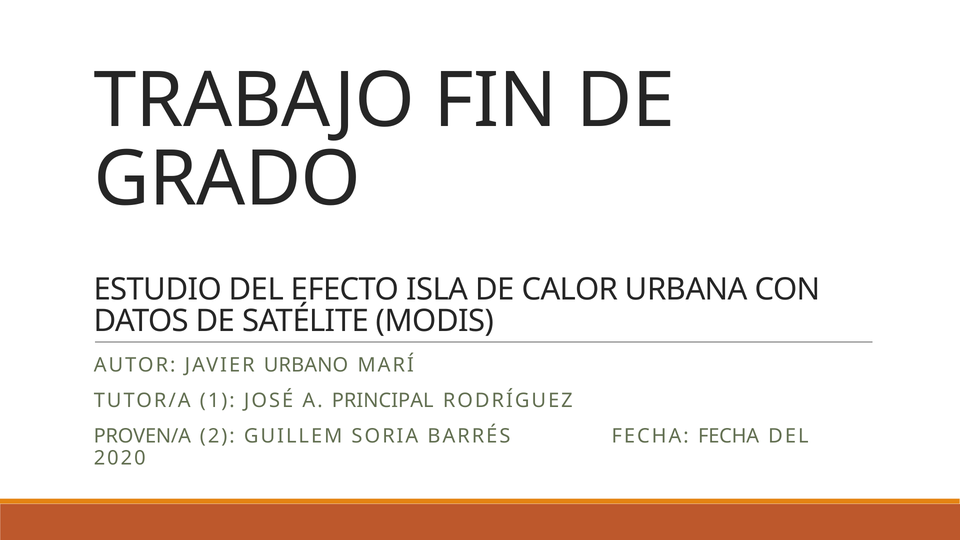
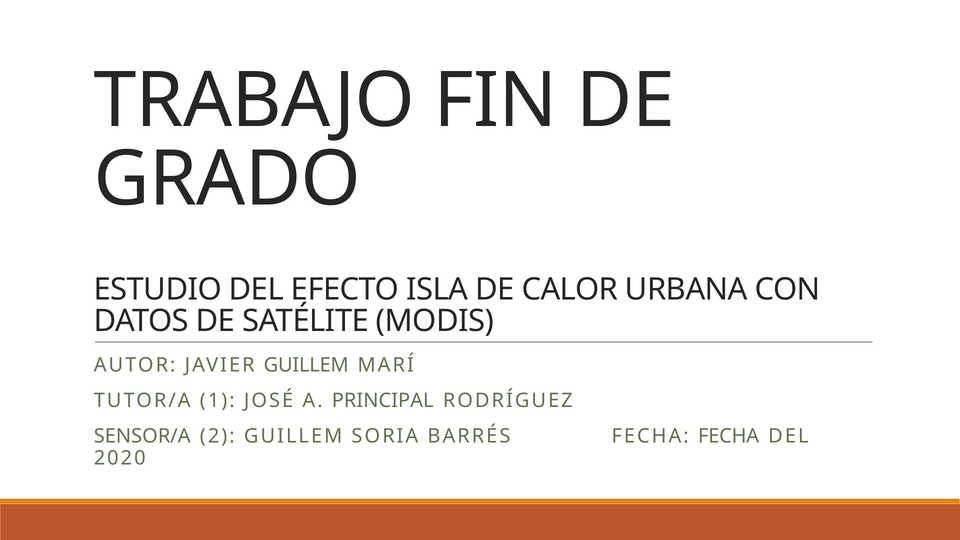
JAVIER URBANO: URBANO -> GUILLEM (306, 365)
PROVEN/A: PROVEN/A -> SENSOR/A (142, 436)
